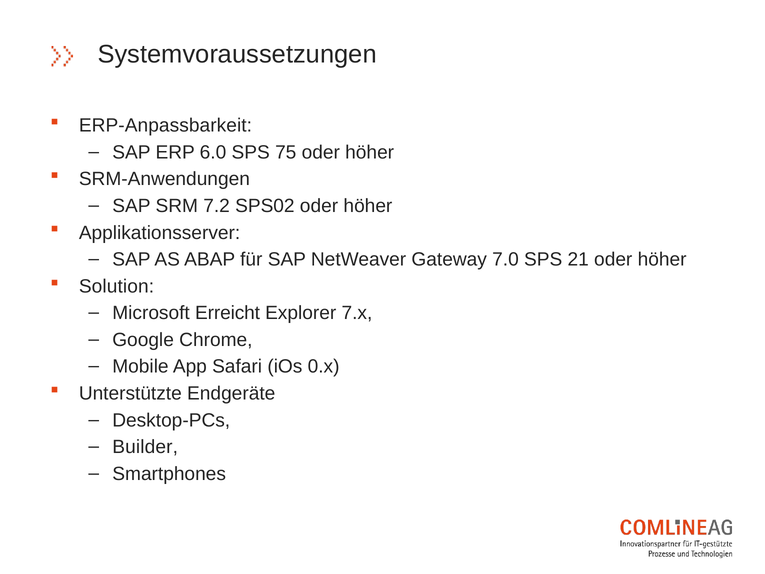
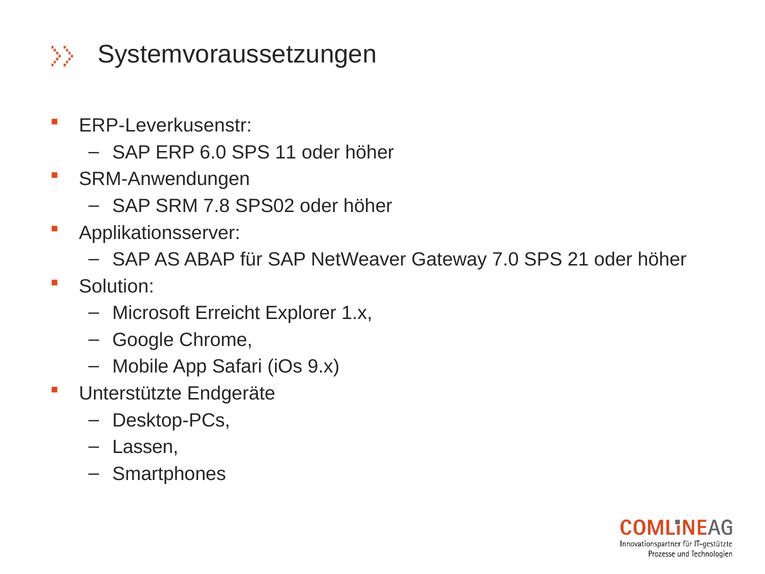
ERP-Anpassbarkeit: ERP-Anpassbarkeit -> ERP-Leverkusenstr (165, 126)
75: 75 -> 11 (286, 152)
7.2: 7.2 -> 7.8 (217, 206)
7.x: 7.x -> 1.x (357, 313)
0.x: 0.x -> 9.x (324, 367)
Builder: Builder -> Lassen (145, 447)
